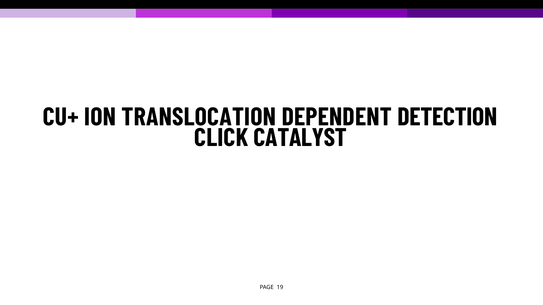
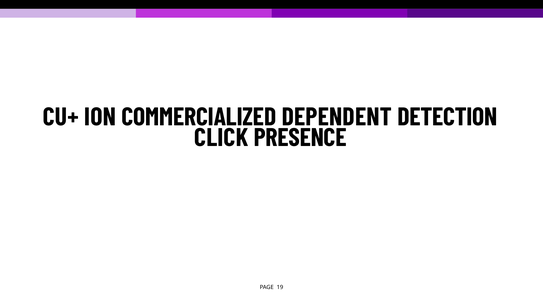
TRANSLOCATION: TRANSLOCATION -> COMMERCIALIZED (199, 117)
CATALYST: CATALYST -> PRESENCE (300, 138)
